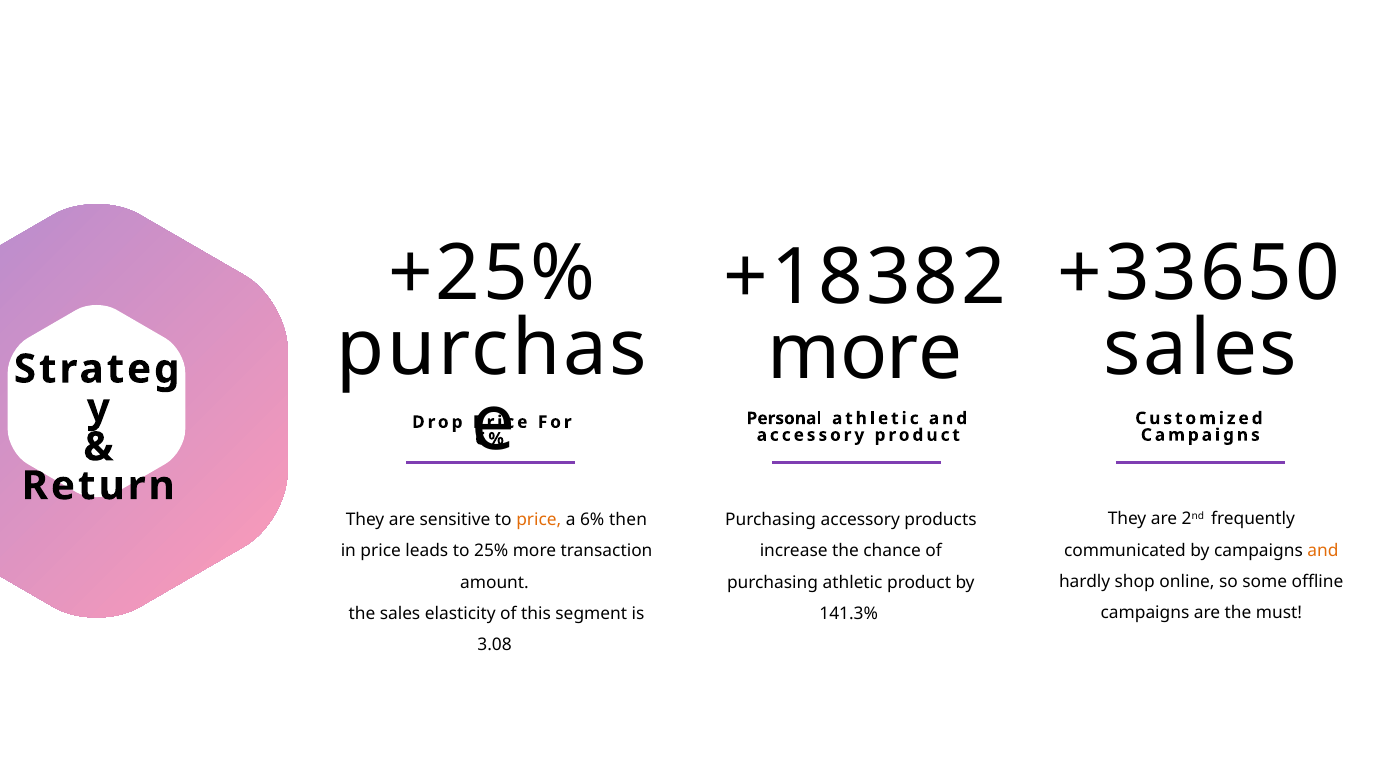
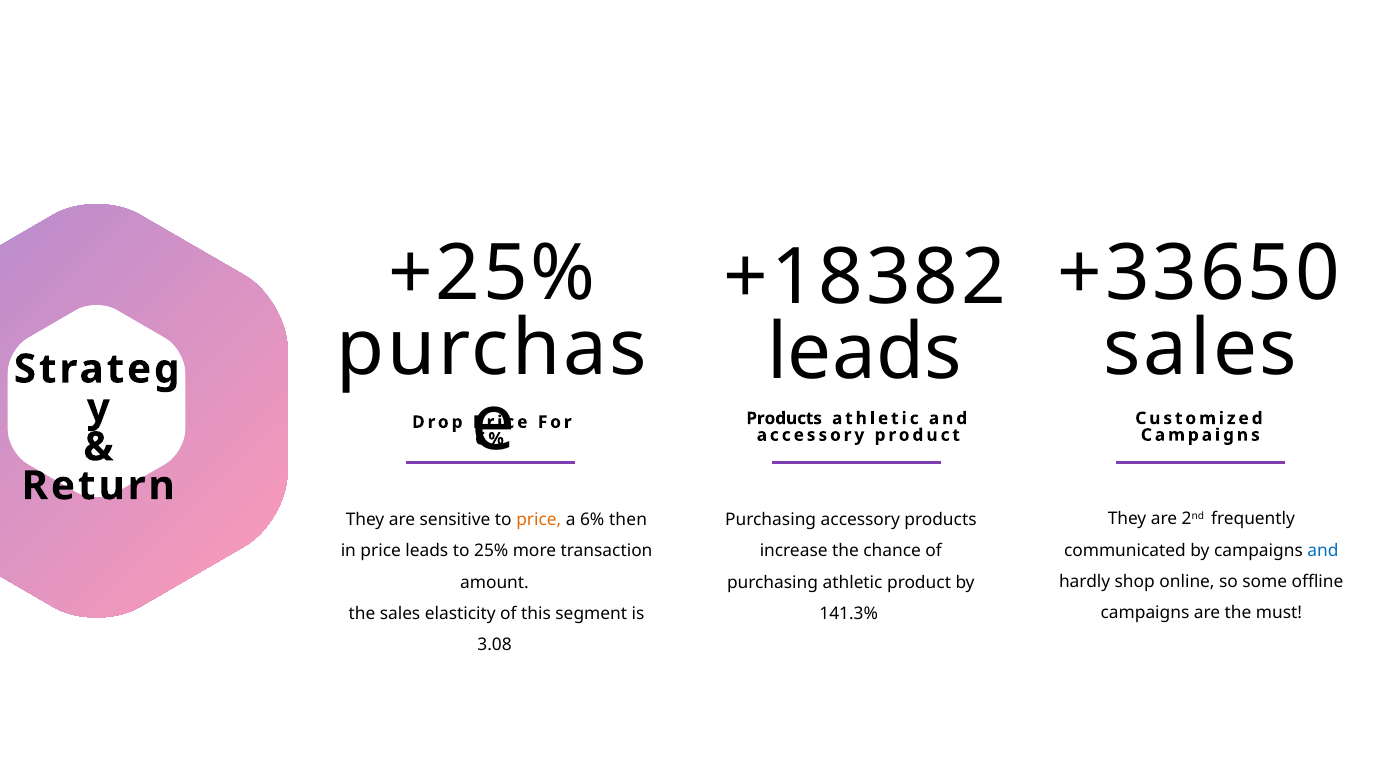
more: more -> leads (865, 352)
Personal: Personal -> Products (784, 419)
and colour: orange -> blue (1323, 551)
